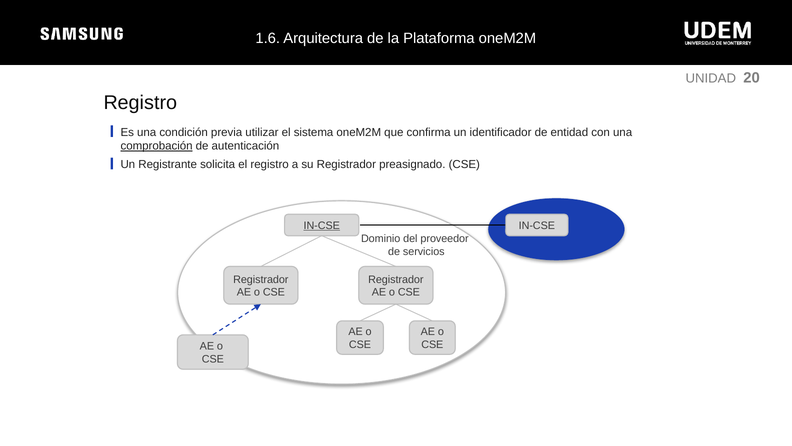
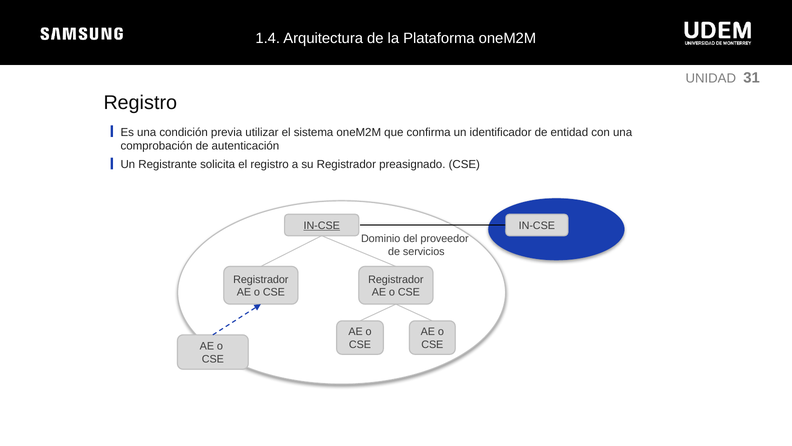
1.6: 1.6 -> 1.4 (268, 39)
20: 20 -> 31 (752, 78)
comprobación underline: present -> none (157, 146)
